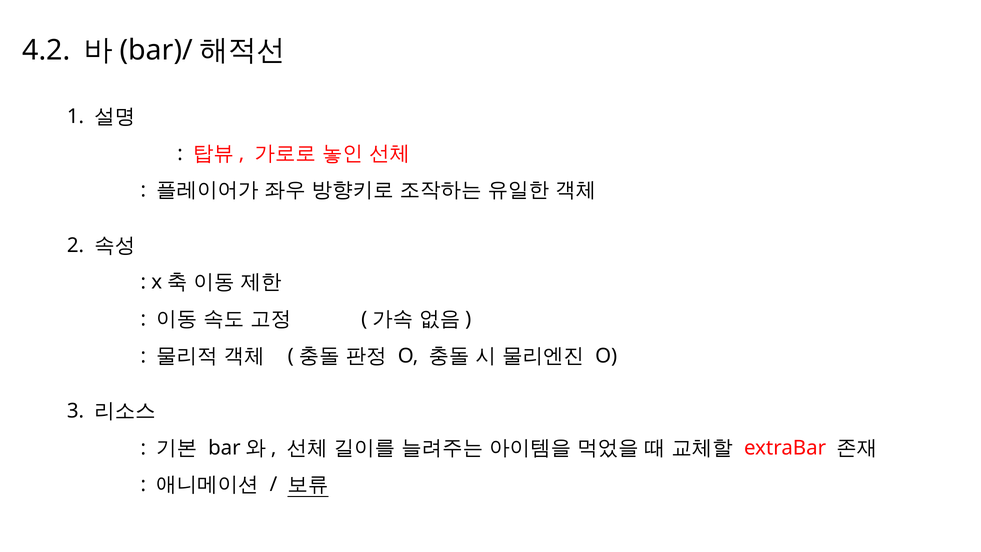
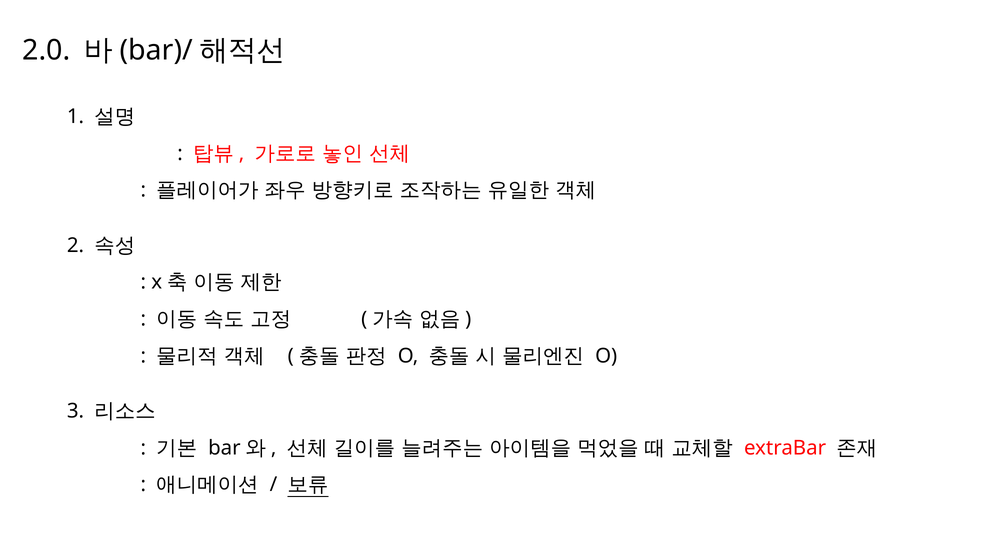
4.2: 4.2 -> 2.0 (46, 50)
